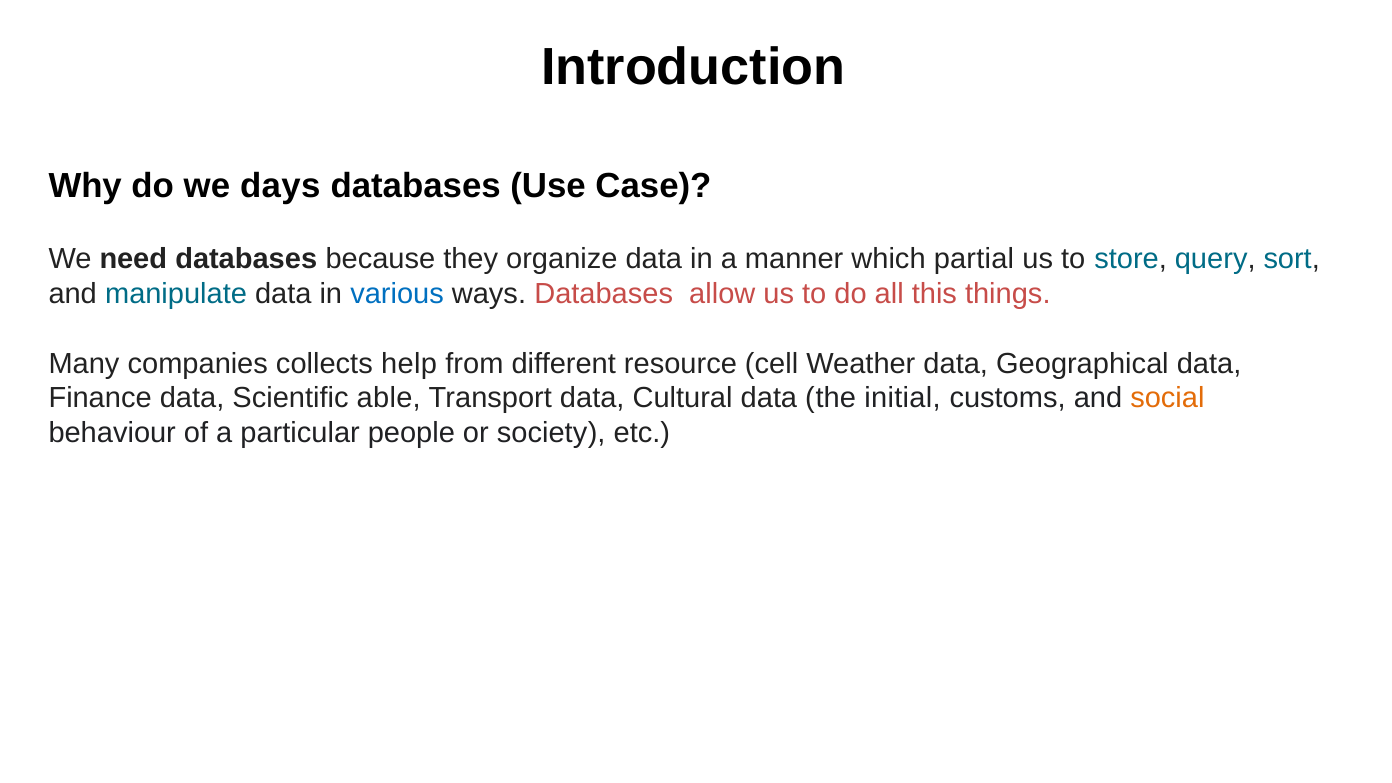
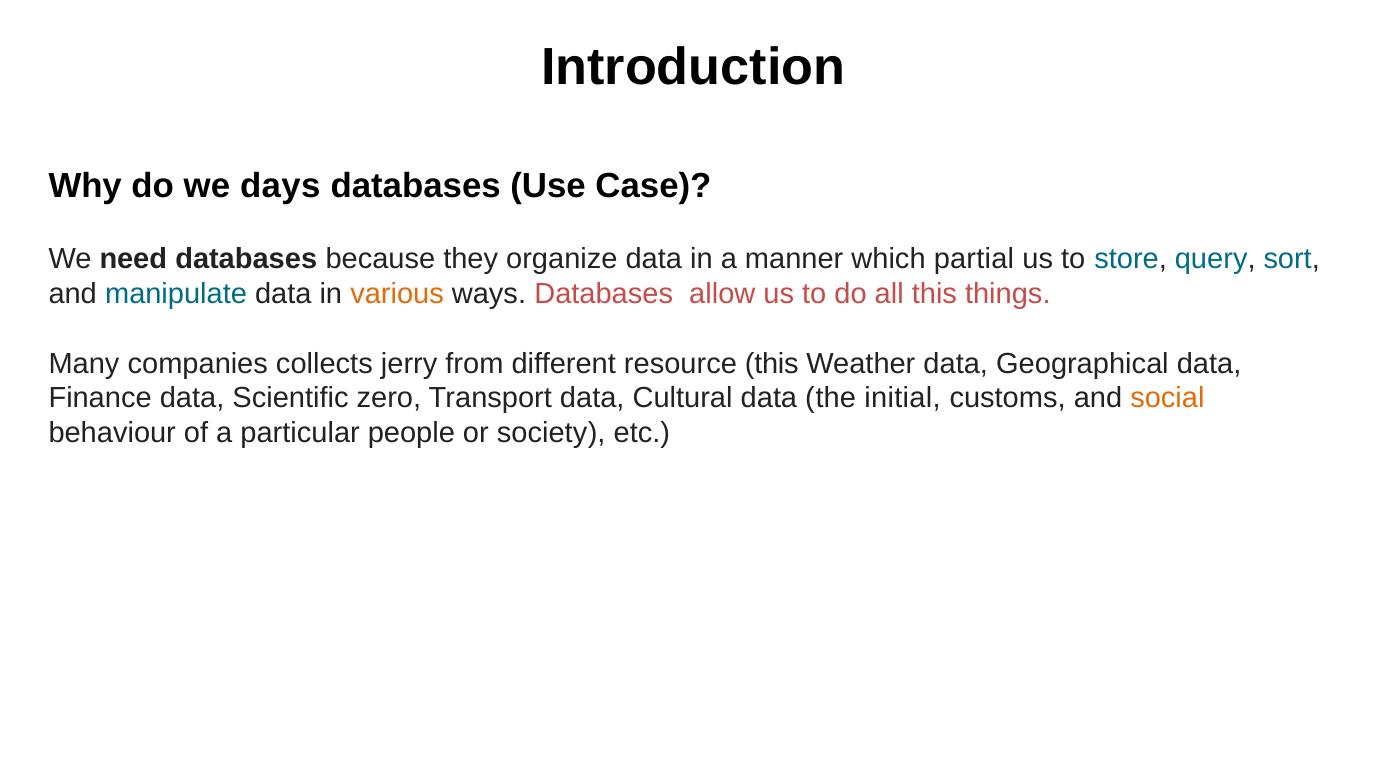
various colour: blue -> orange (397, 294)
help: help -> jerry (409, 363)
resource cell: cell -> this (772, 363)
able: able -> zero (389, 398)
